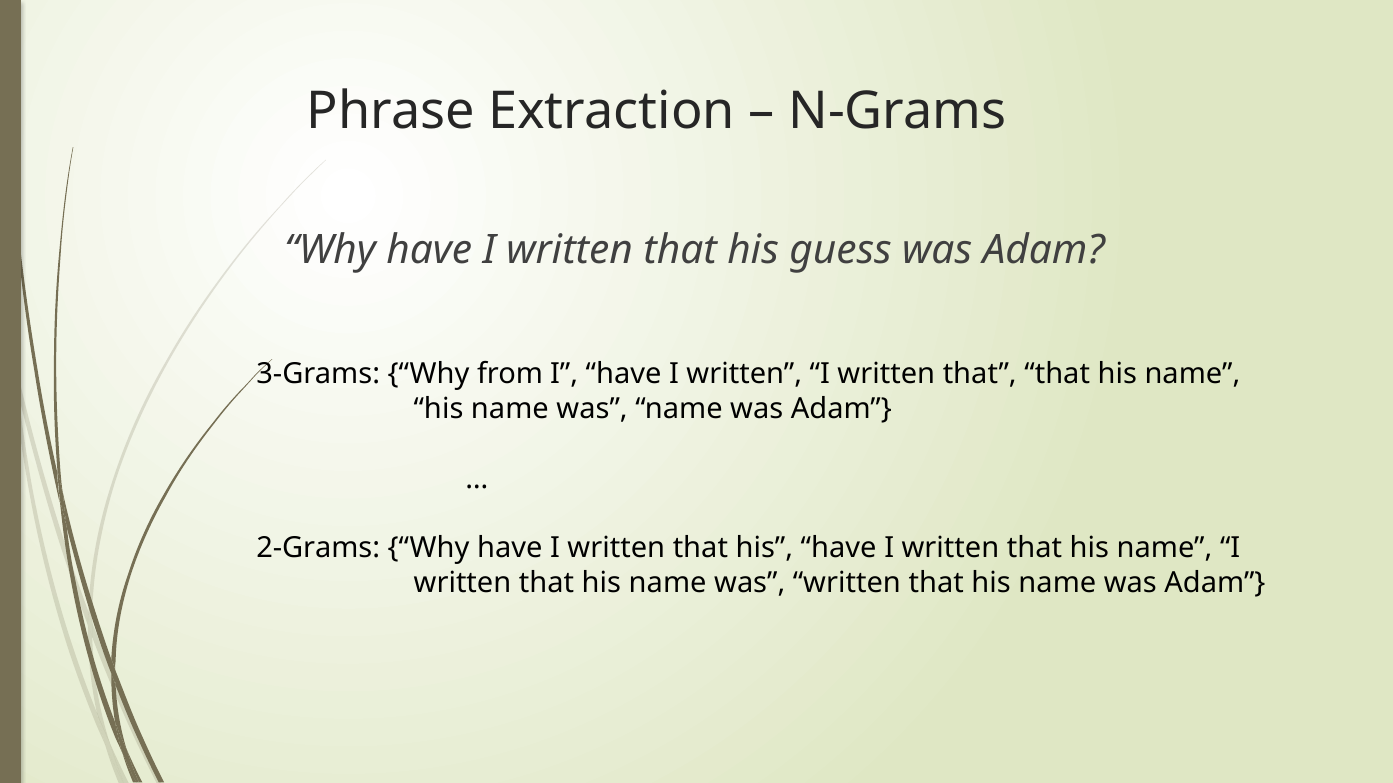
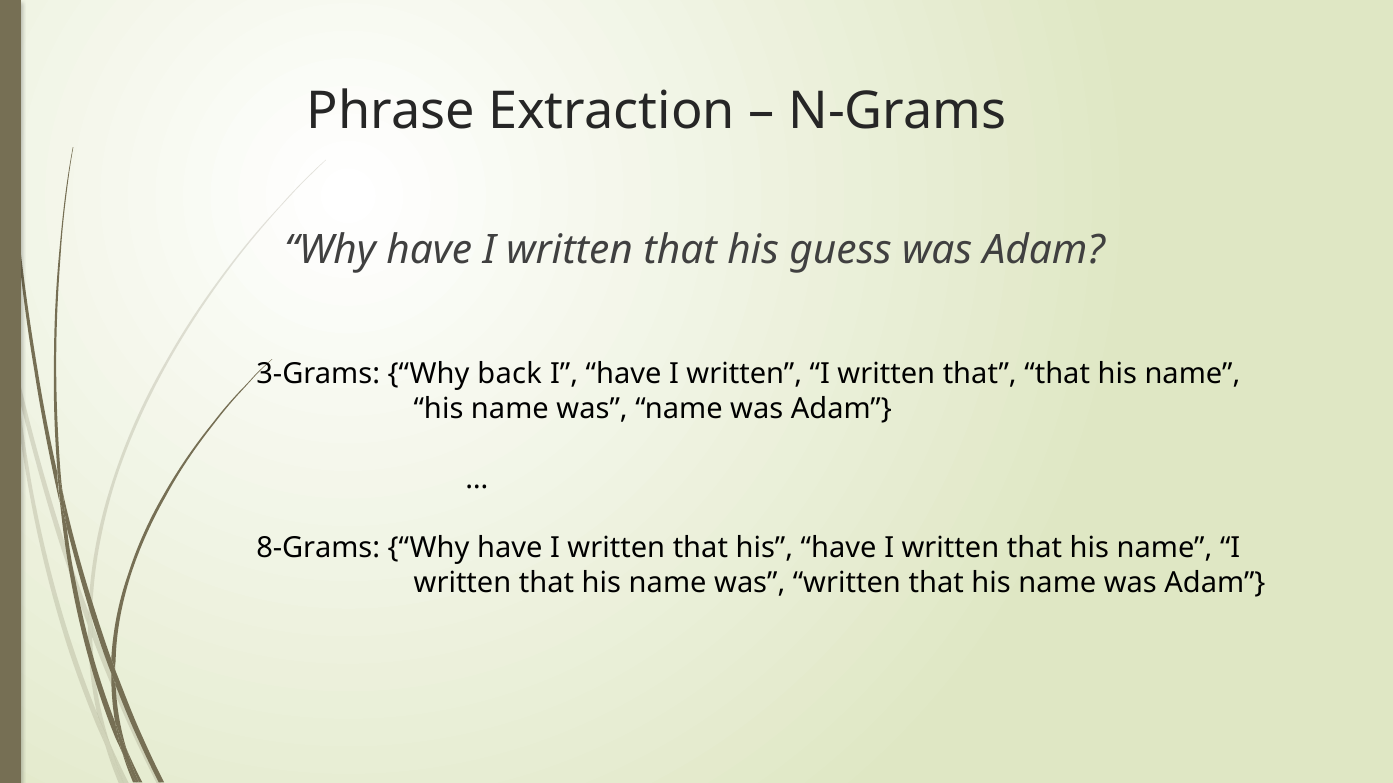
from: from -> back (510, 375)
2-Grams: 2-Grams -> 8-Grams (318, 549)
